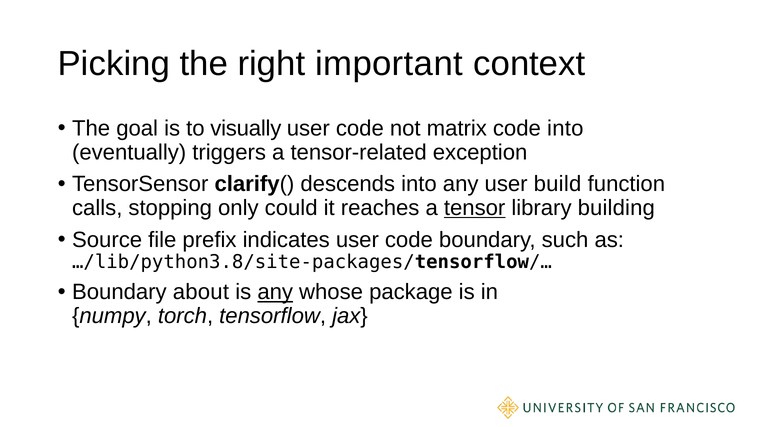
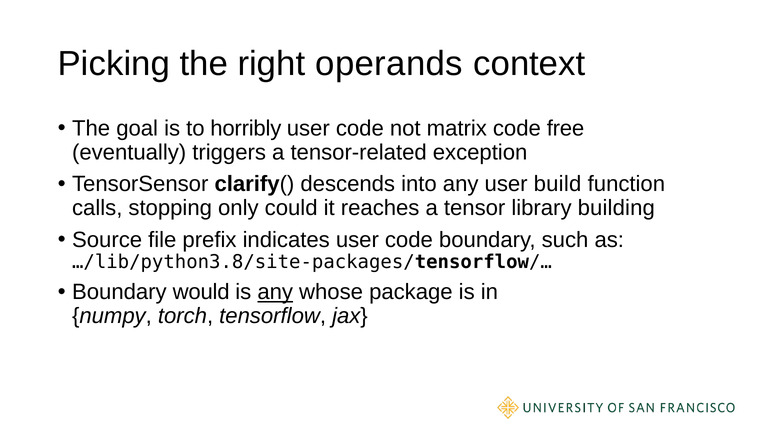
important: important -> operands (389, 64)
visually: visually -> horribly (246, 128)
code into: into -> free (566, 128)
tensor underline: present -> none (475, 208)
about: about -> would (201, 292)
